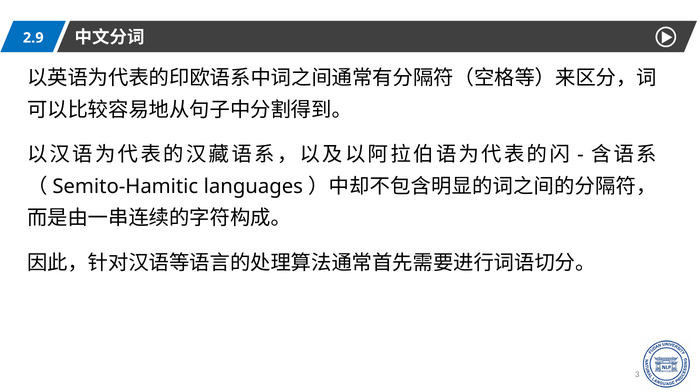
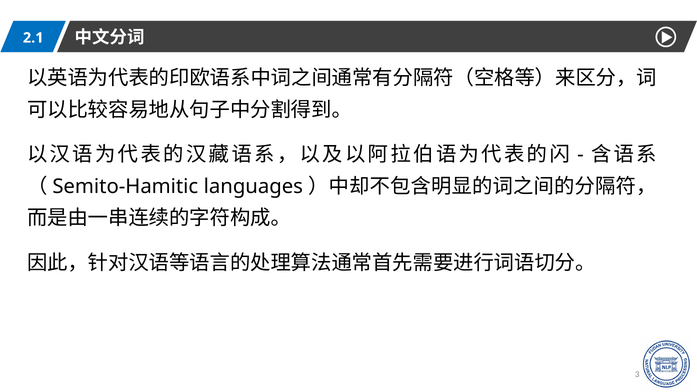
2.9: 2.9 -> 2.1 (33, 38)
